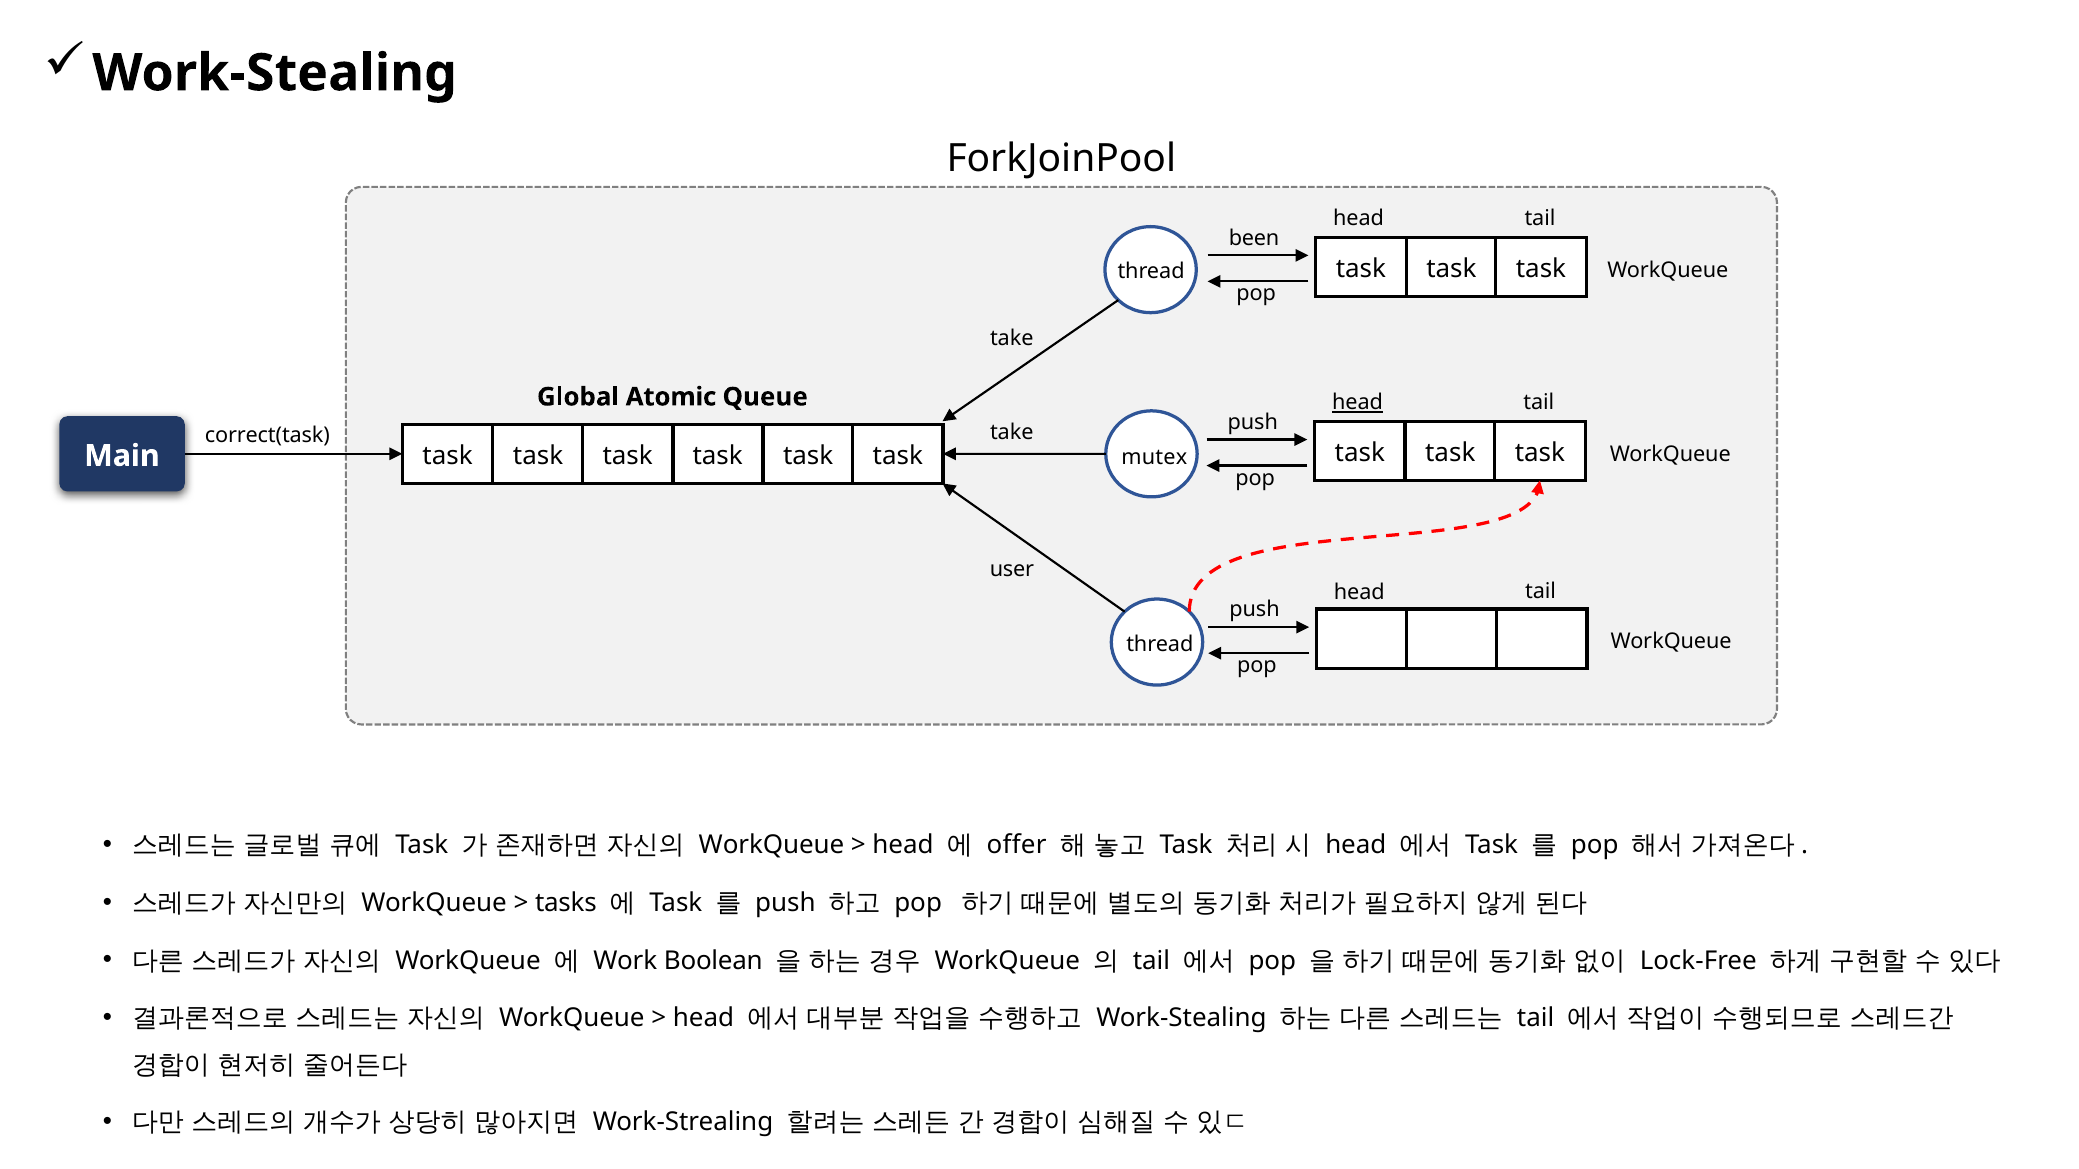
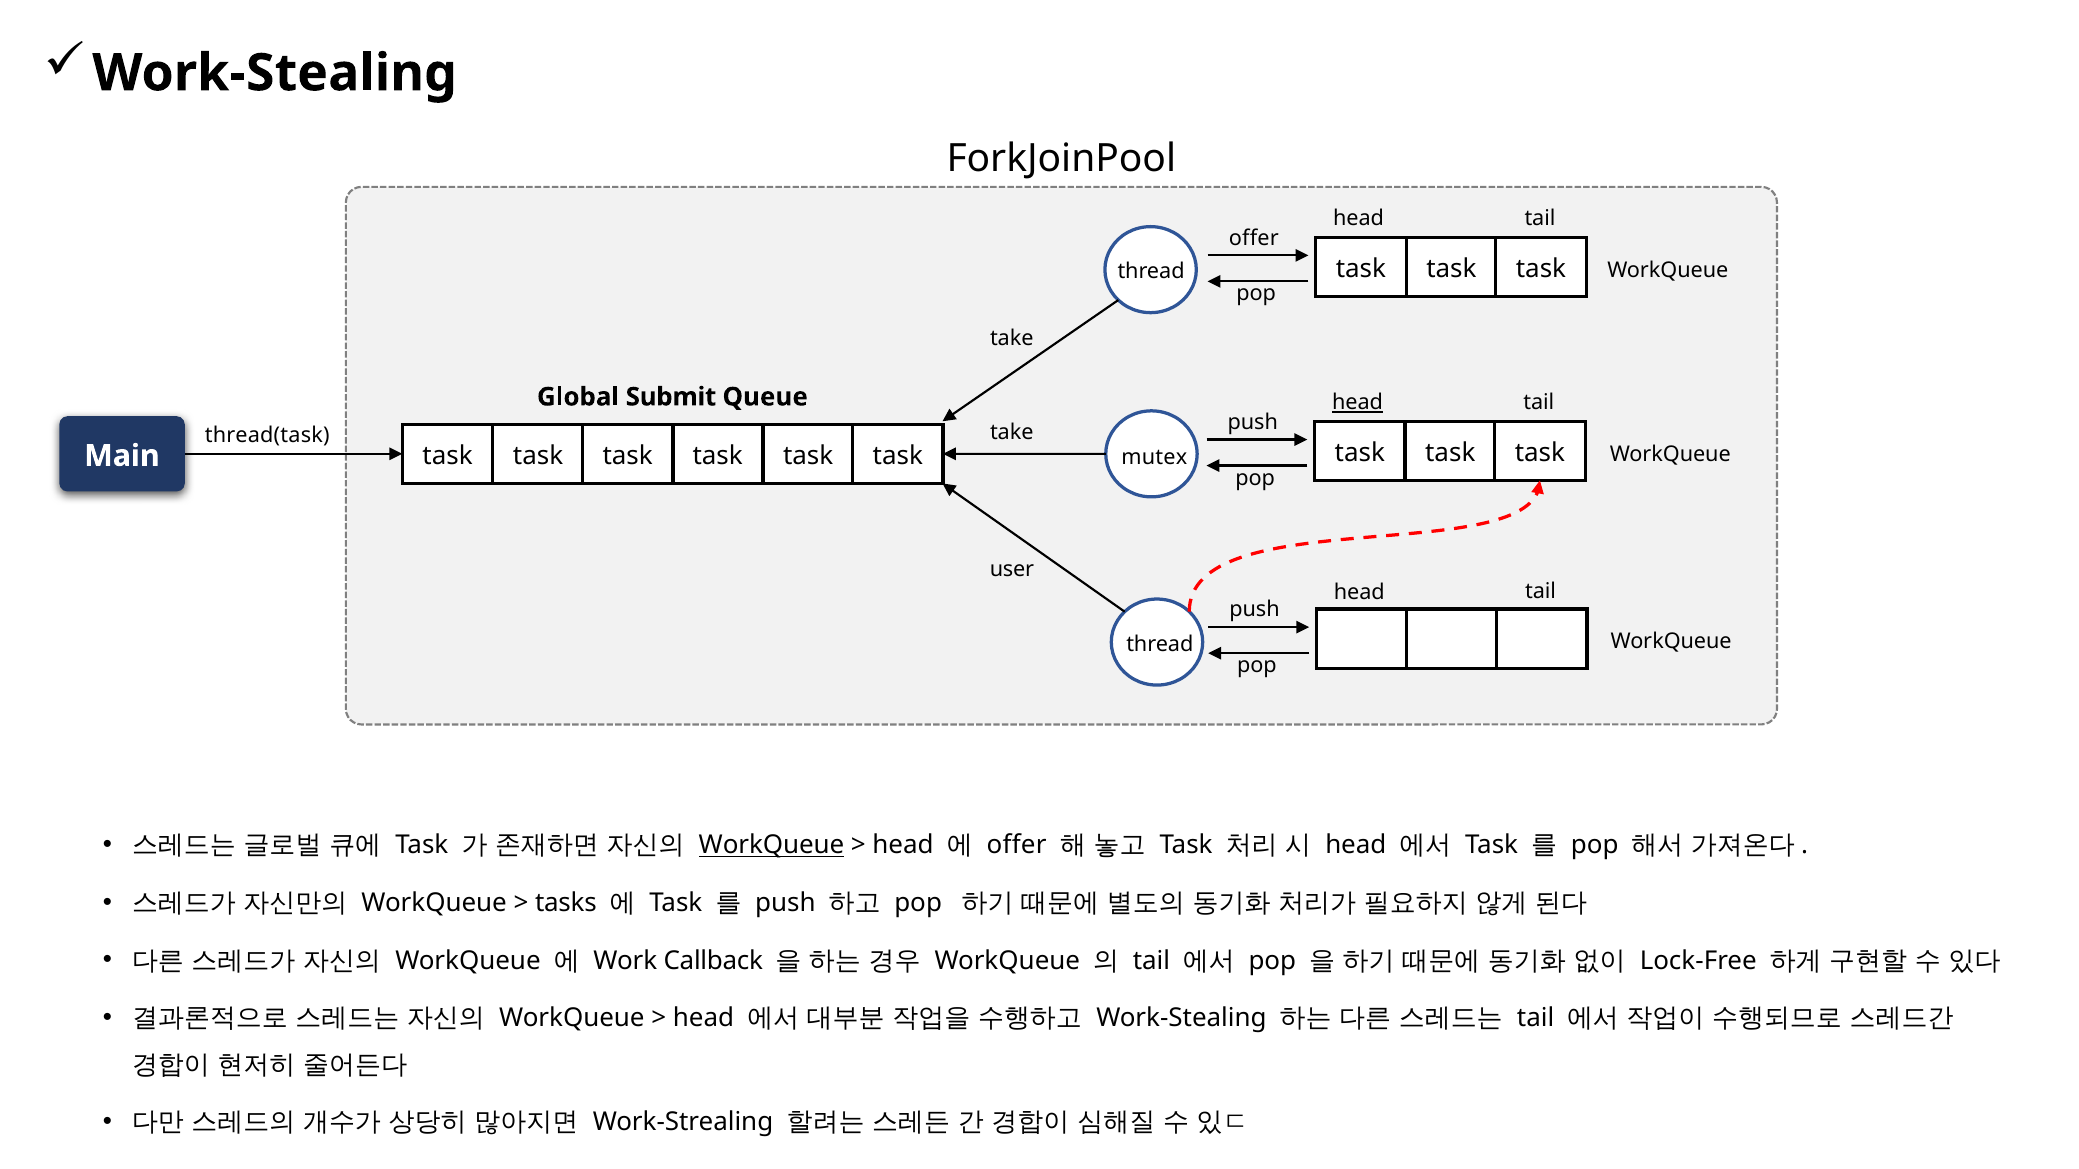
been: been -> offer (1254, 238)
Atomic: Atomic -> Submit (671, 397)
correct(task: correct(task -> thread(task (267, 435)
WorkQueue underline: none -> present (771, 846)
Boolean: Boolean -> Callback (713, 961)
